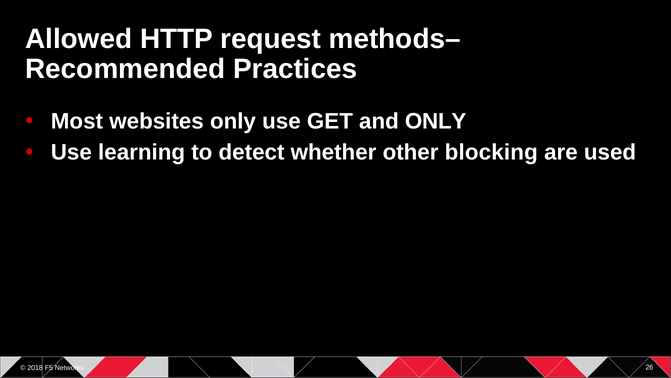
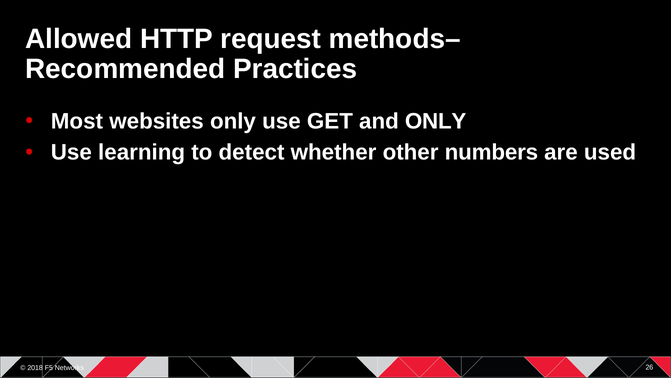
blocking: blocking -> numbers (491, 152)
